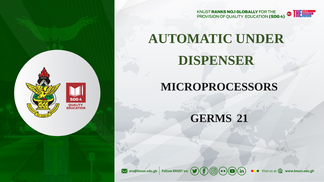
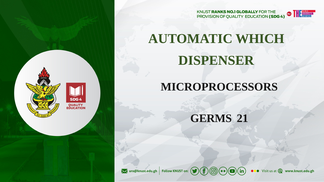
UNDER: UNDER -> WHICH (260, 39)
